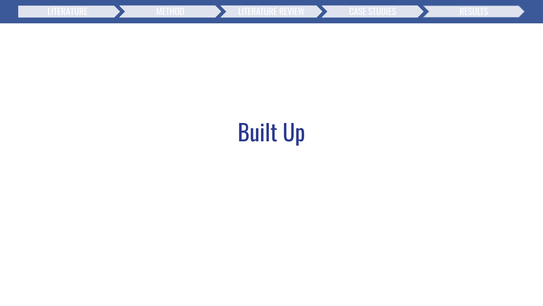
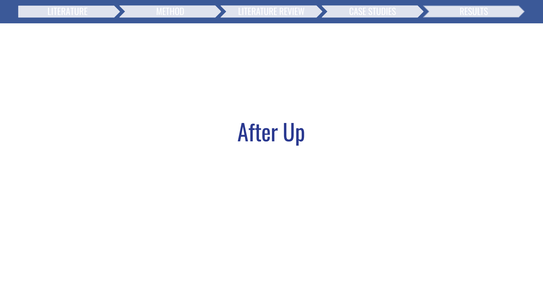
Built: Built -> After (258, 134)
